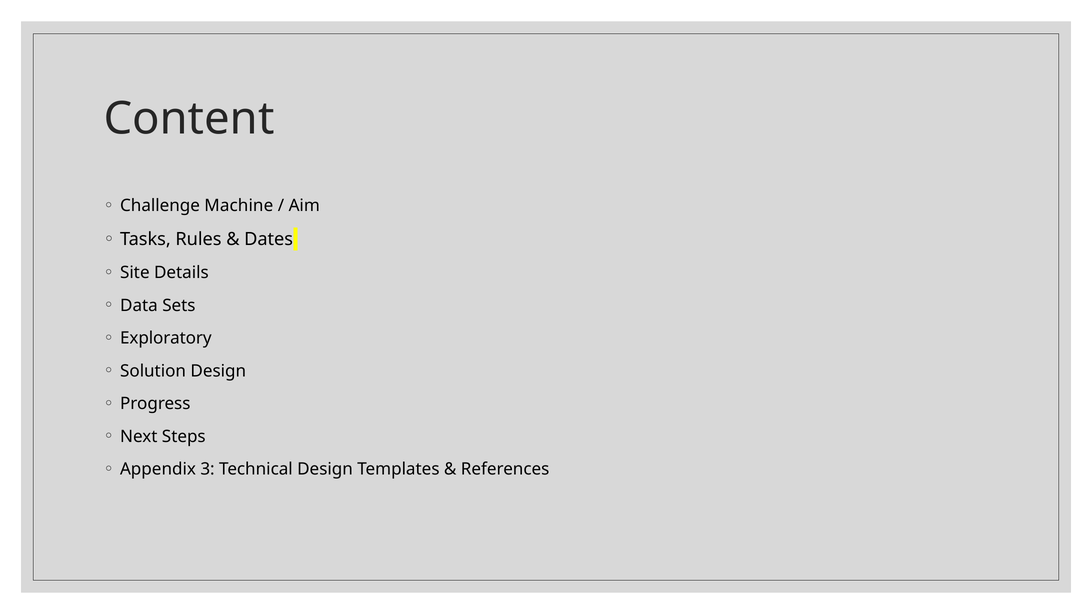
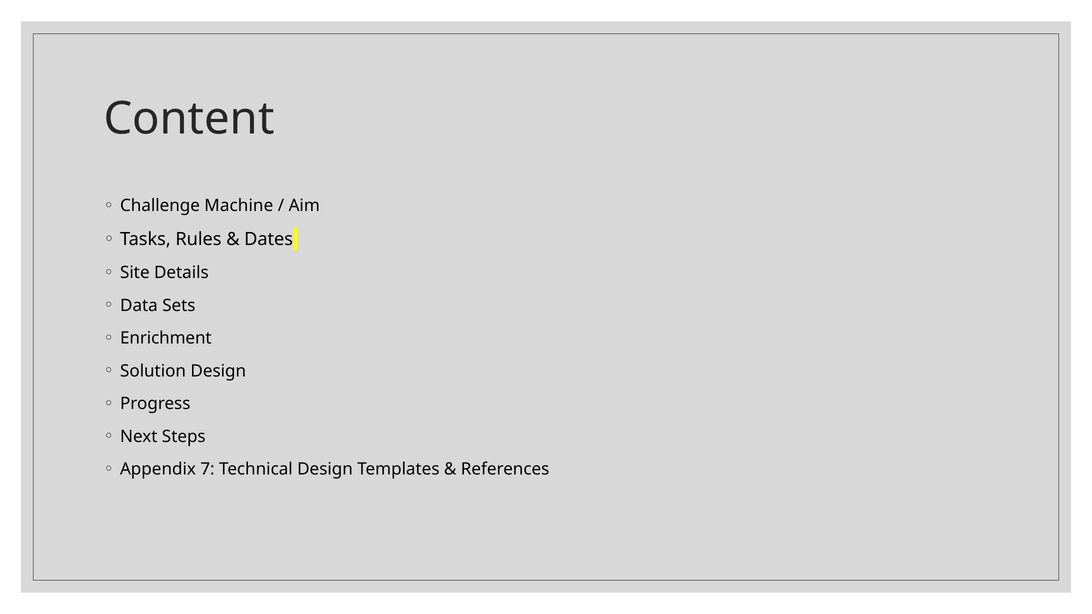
Exploratory: Exploratory -> Enrichment (166, 338)
3: 3 -> 7 (208, 469)
